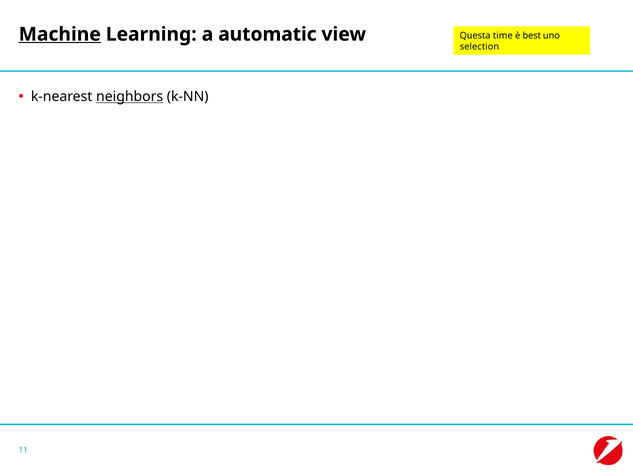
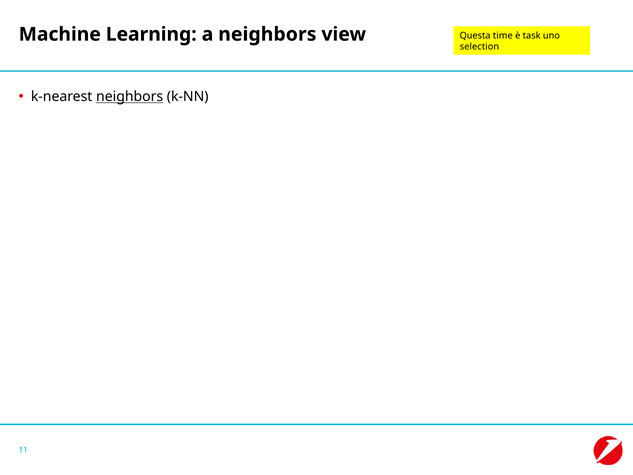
Machine underline: present -> none (60, 34)
a automatic: automatic -> neighbors (267, 34)
best: best -> task (532, 36)
